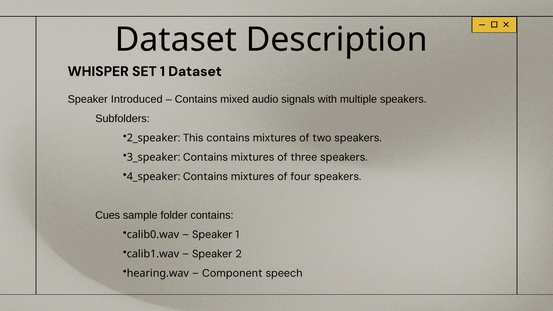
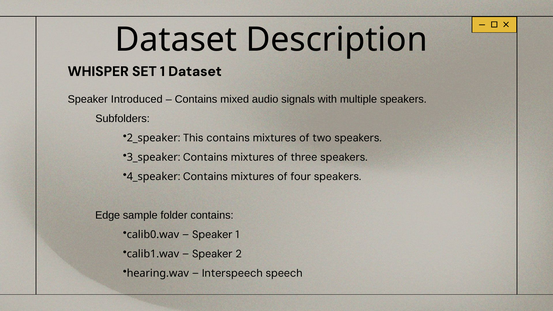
Cues: Cues -> Edge (108, 215)
Component: Component -> Interspeech (232, 273)
